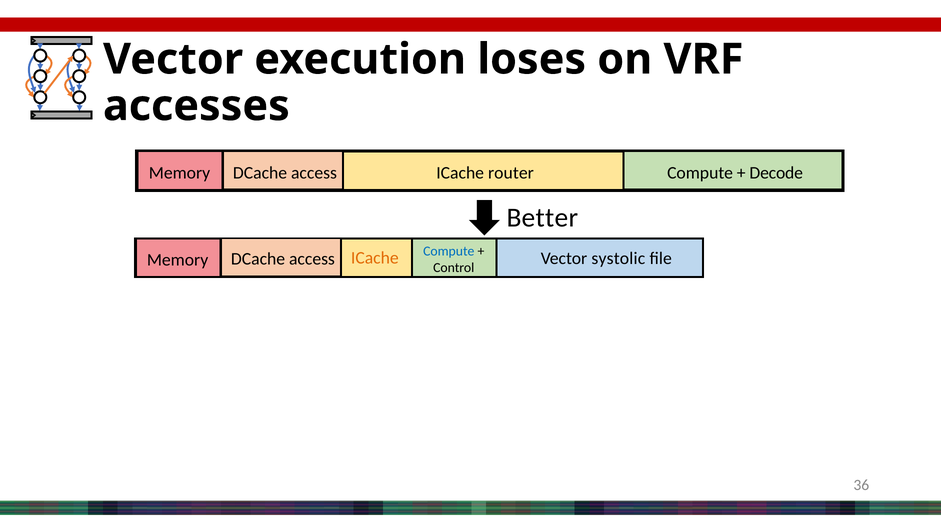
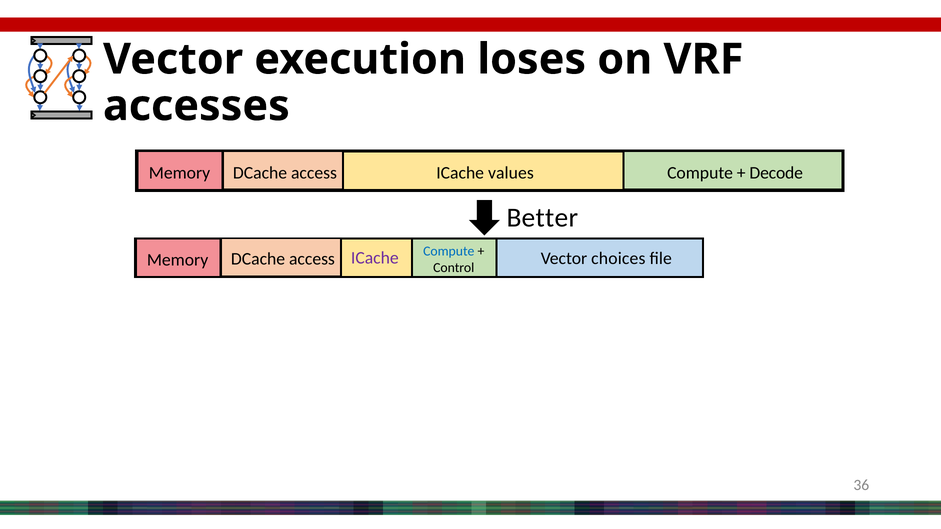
router: router -> values (511, 173)
ICache colour: orange -> purple (375, 258)
systolic: systolic -> choices (618, 259)
